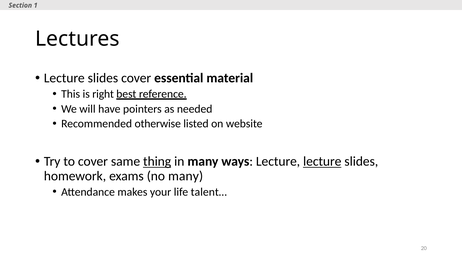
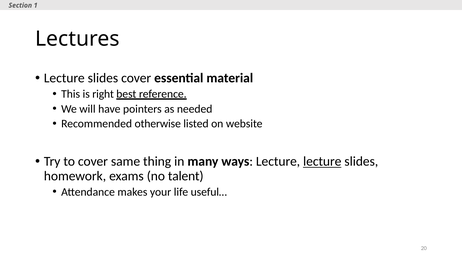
thing underline: present -> none (157, 161)
no many: many -> talent (186, 176)
talent…: talent… -> useful… (209, 192)
